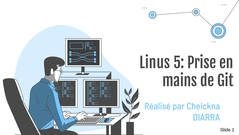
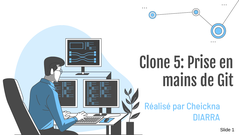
Linus: Linus -> Clone (155, 63)
